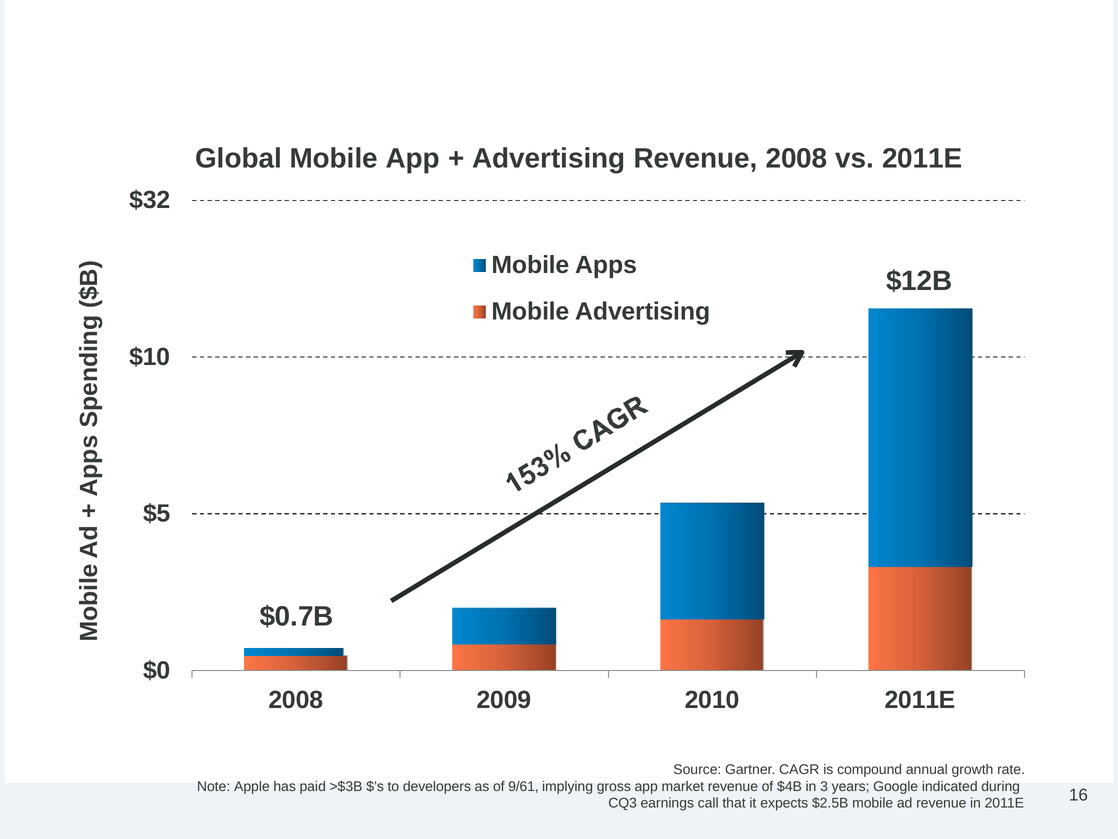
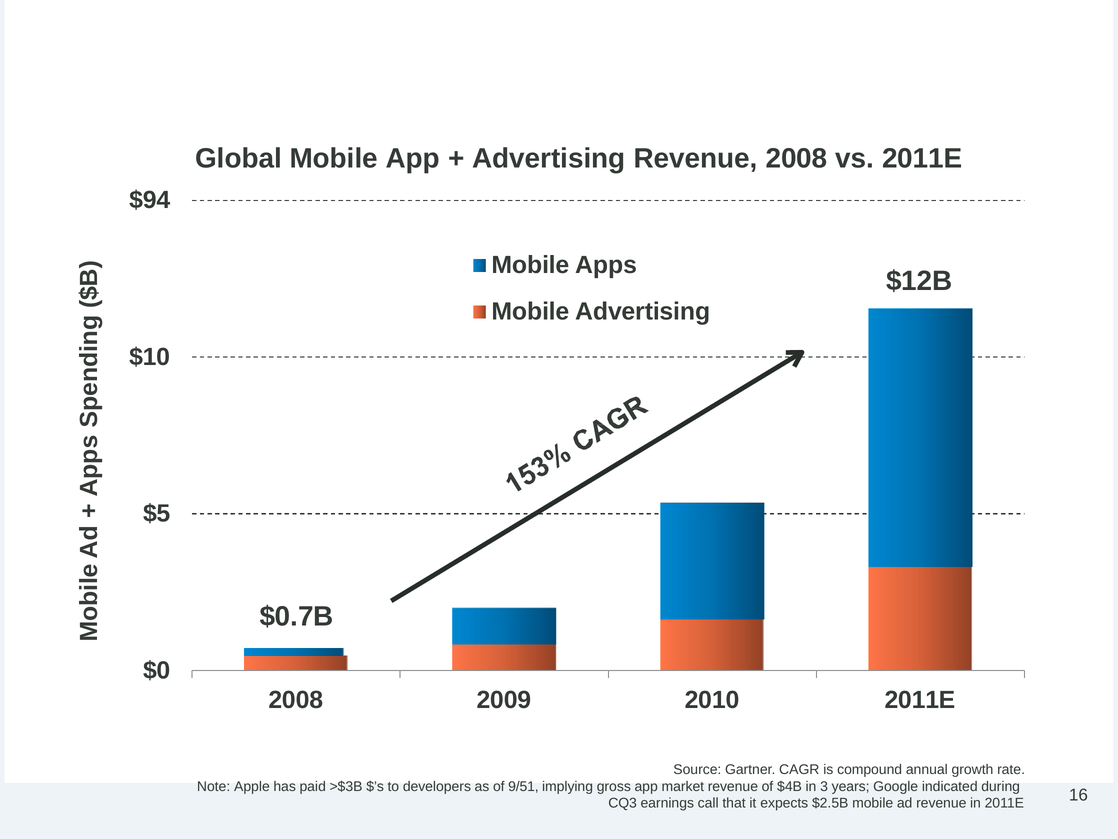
$32: $32 -> $94 (150, 200)
9/61: 9/61 -> 9/51 (523, 786)
